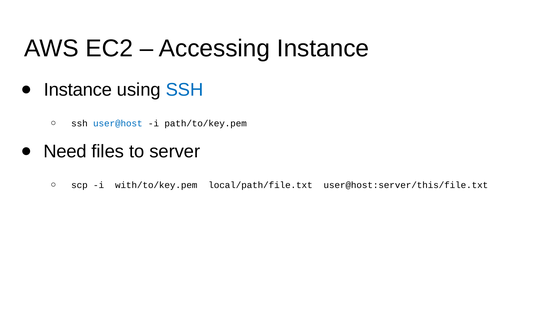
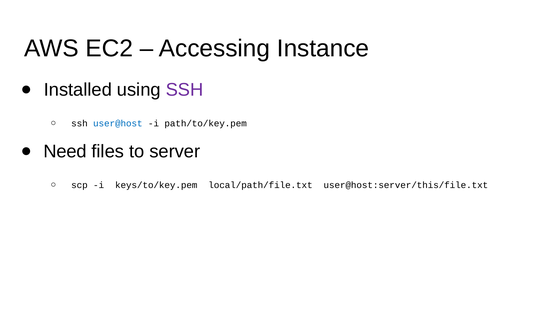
Instance: Instance -> Installed (78, 90)
SSH colour: blue -> purple (185, 90)
with/to/key.pem: with/to/key.pem -> keys/to/key.pem (156, 185)
